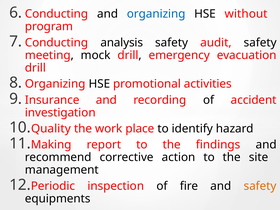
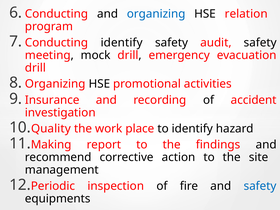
without: without -> relation (246, 14)
Conducting analysis: analysis -> identify (122, 43)
safety colour: orange -> blue (260, 186)
